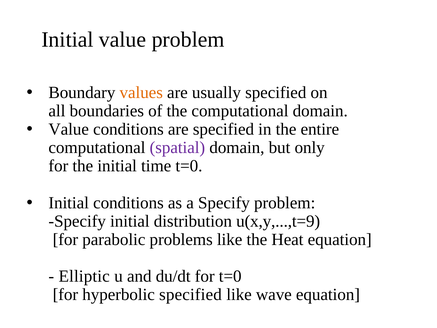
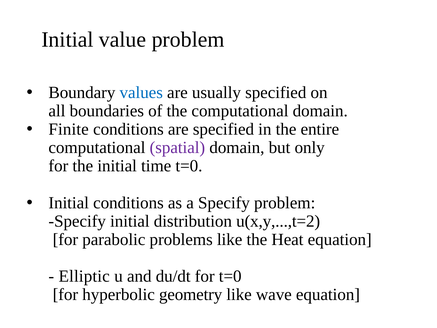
values colour: orange -> blue (141, 92)
Value: Value -> Finite (69, 129)
u(x,y,...,t=9: u(x,y,...,t=9 -> u(x,y,...,t=2 (278, 221)
hyperbolic specified: specified -> geometry (191, 294)
